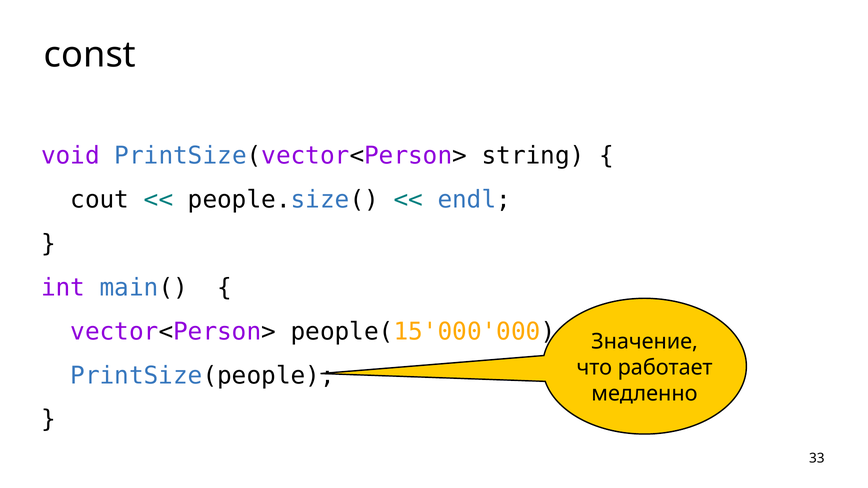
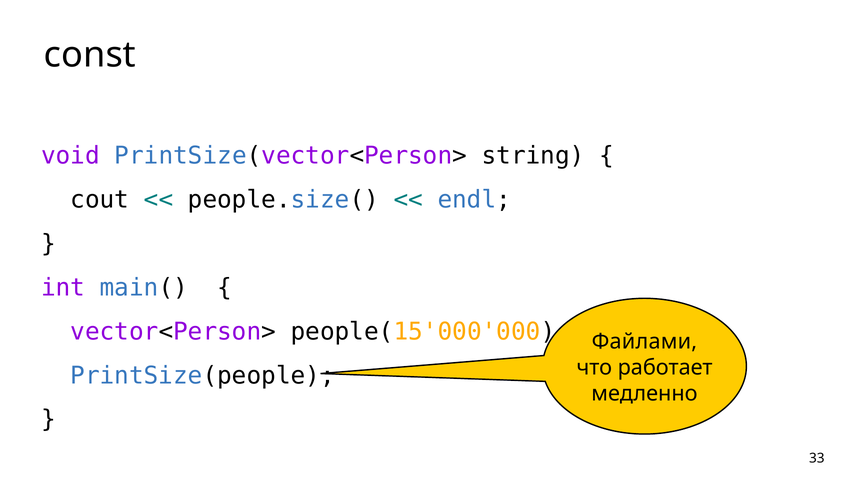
Значение: Значение -> Файлами (644, 342)
